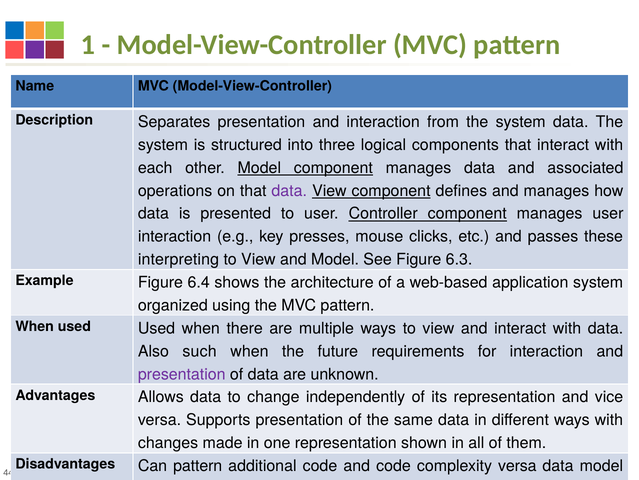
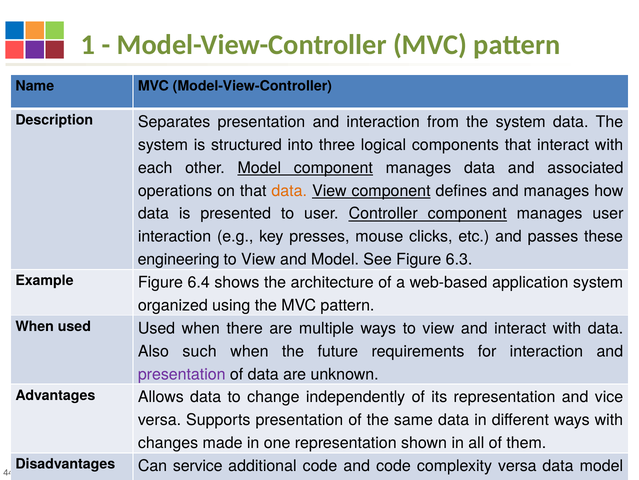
data colour: purple -> orange (289, 190)
interpreting: interpreting -> engineering (179, 259)
Can pattern: pattern -> service (198, 465)
